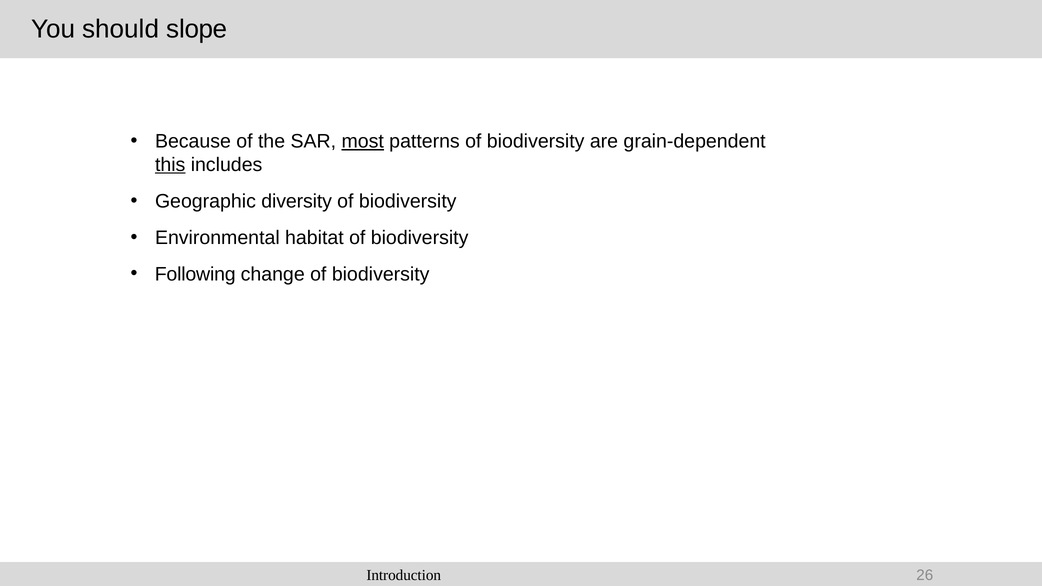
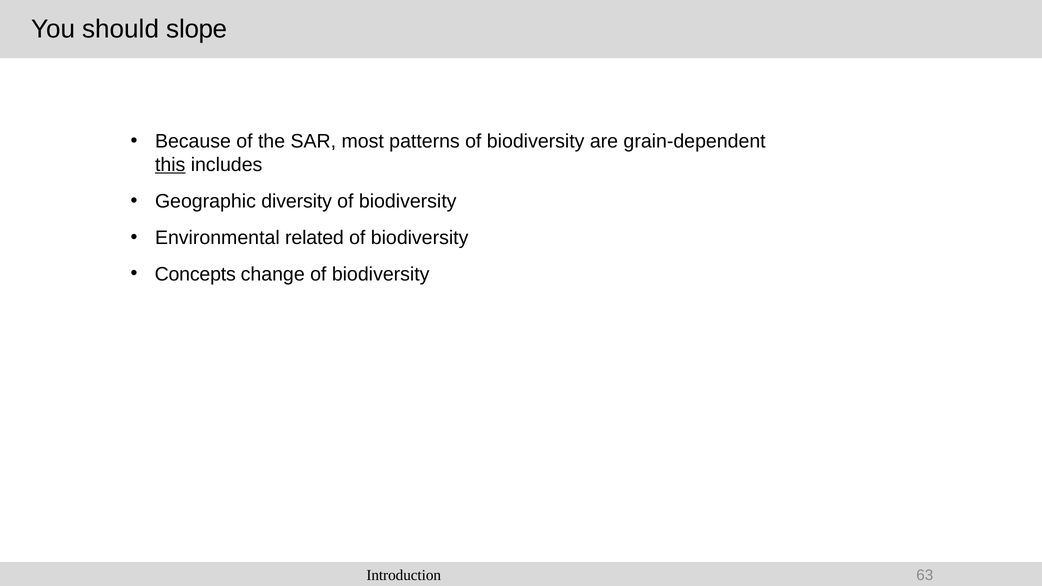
most underline: present -> none (363, 141)
habitat: habitat -> related (314, 238)
Following: Following -> Concepts (195, 274)
26: 26 -> 63 (925, 575)
